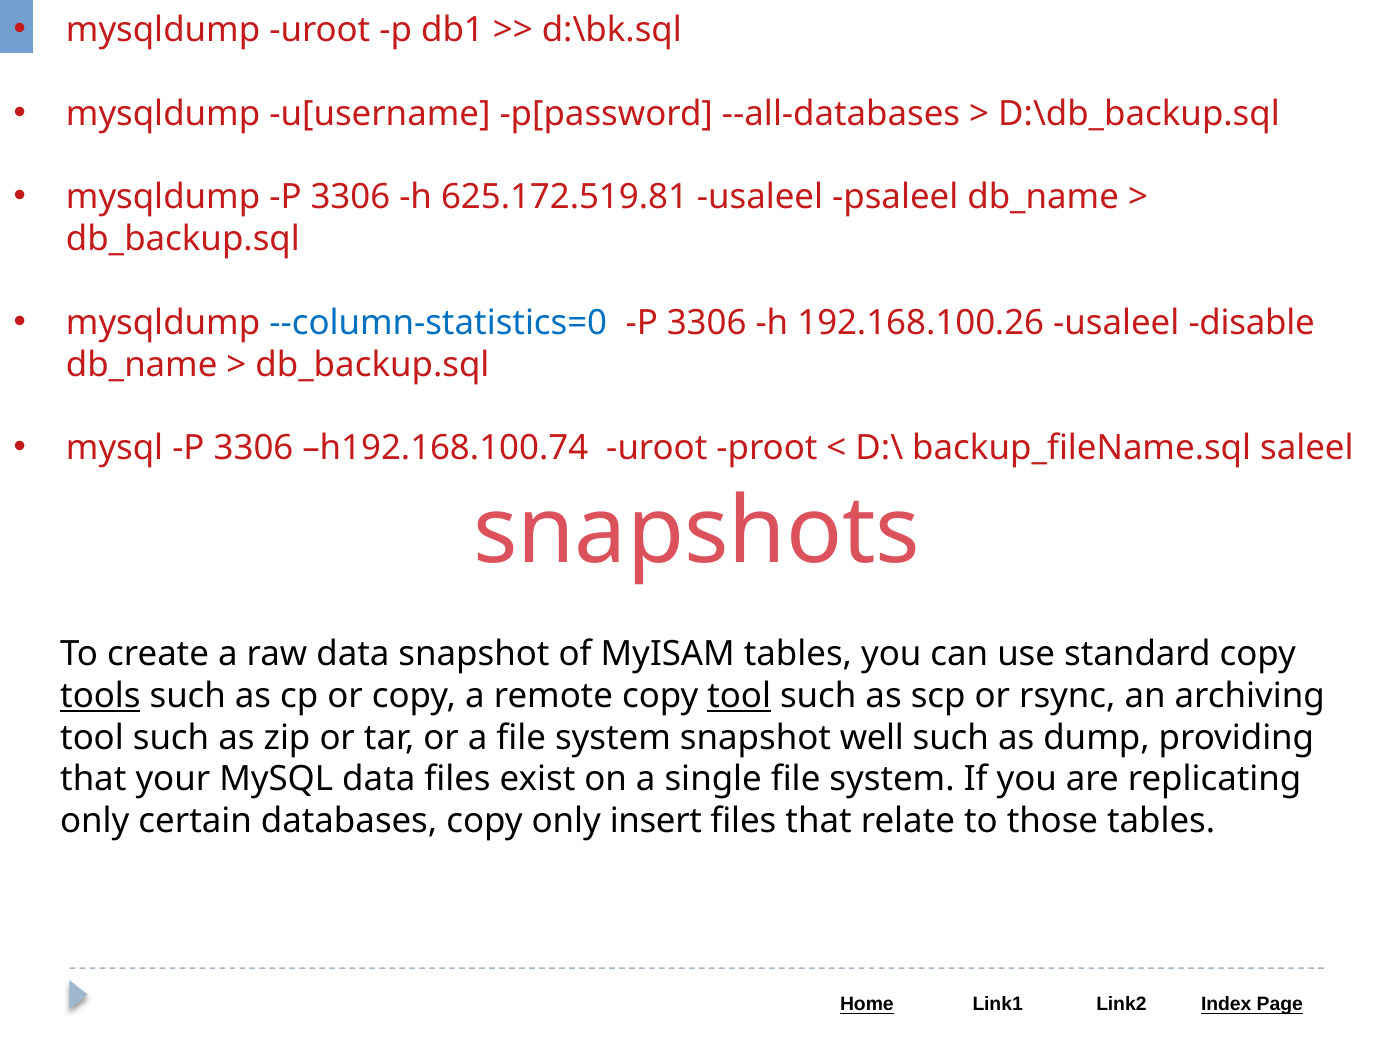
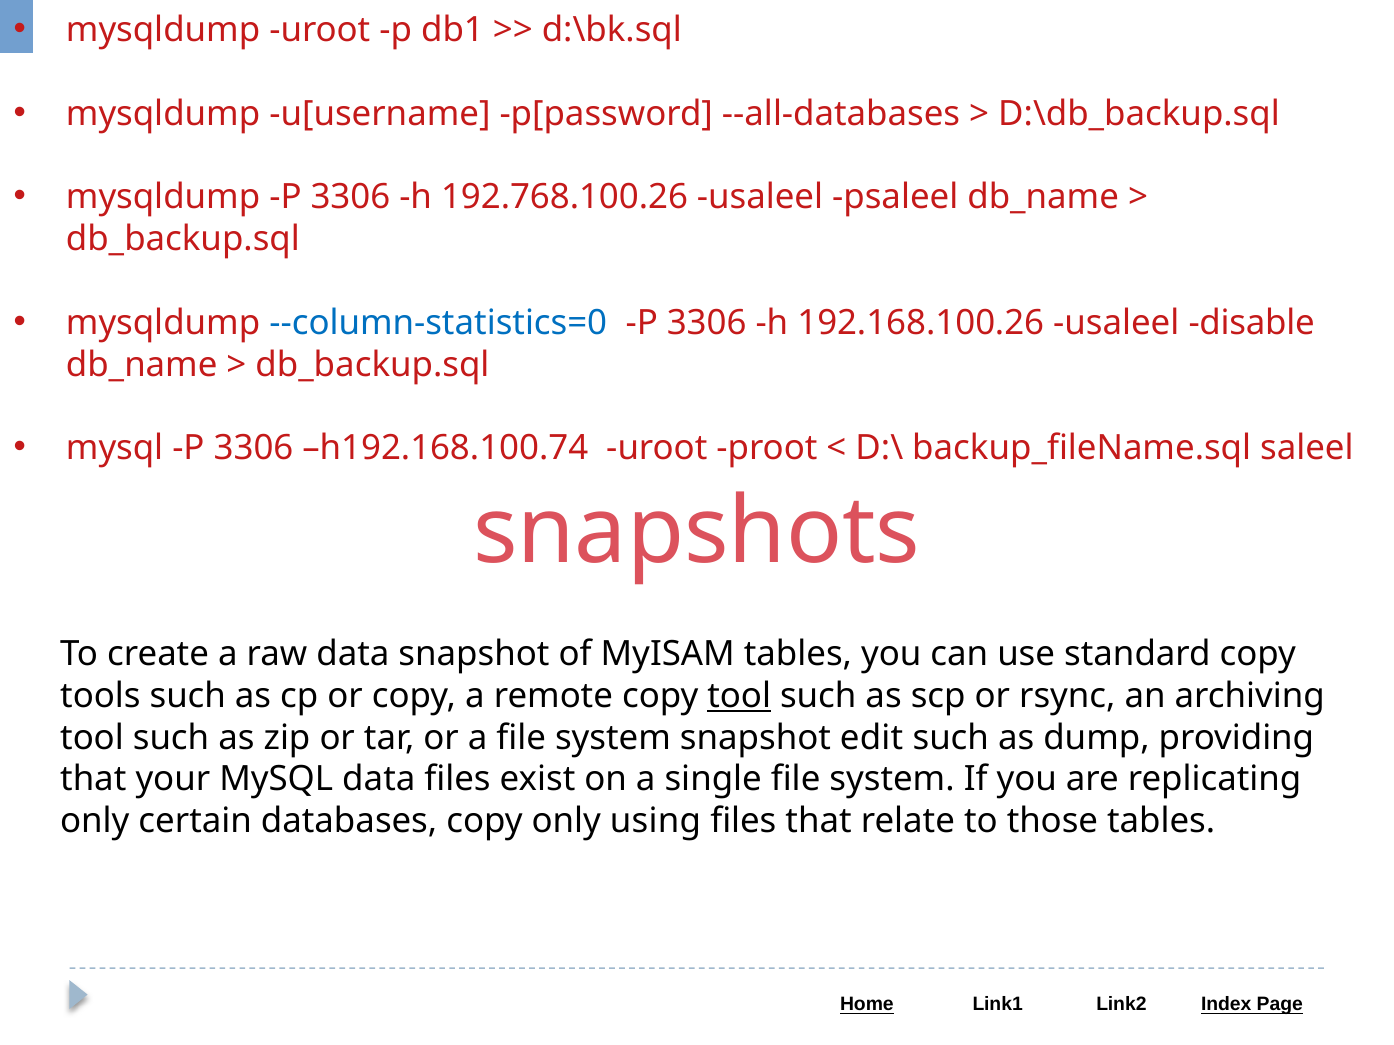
625.172.519.81: 625.172.519.81 -> 192.768.100.26 (565, 197)
tools underline: present -> none (100, 696)
well: well -> edit (872, 738)
insert: insert -> using (656, 822)
